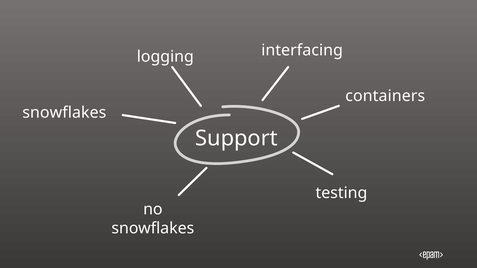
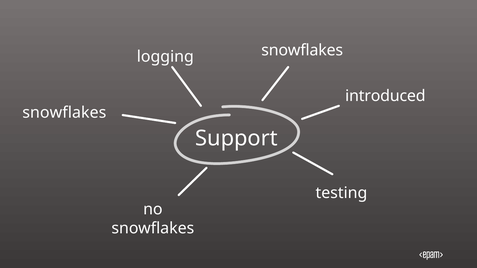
interfacing: interfacing -> snowflakes (302, 50)
containers: containers -> introduced (385, 96)
